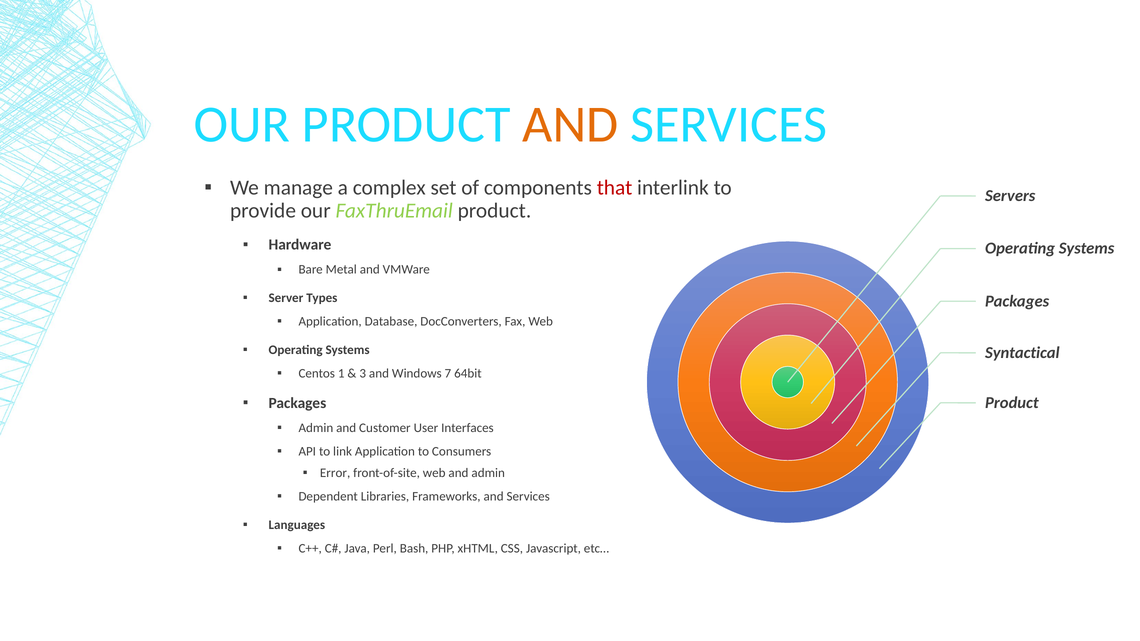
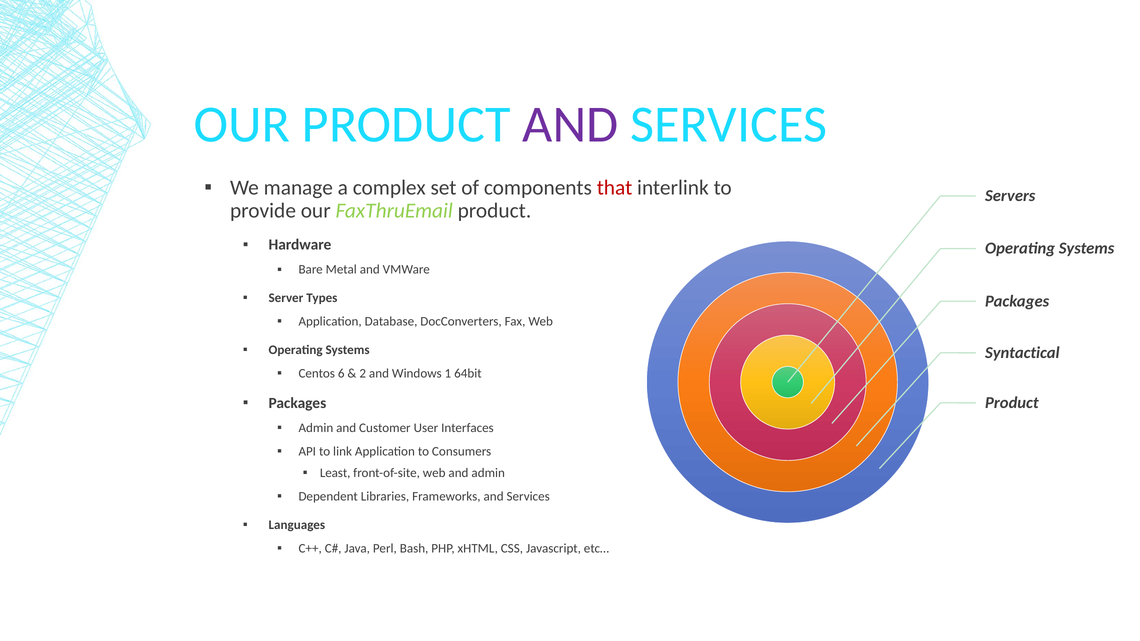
AND colour: orange -> purple (570, 125)
1: 1 -> 6 (341, 374)
3: 3 -> 2 (363, 374)
7: 7 -> 1 (448, 374)
Error: Error -> Least (335, 473)
